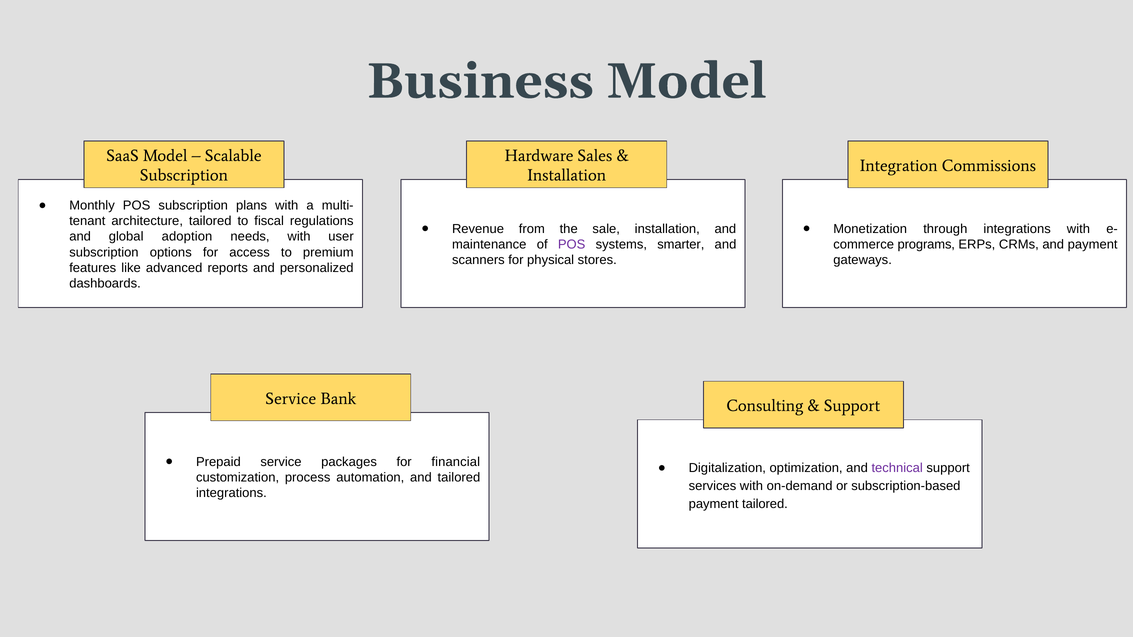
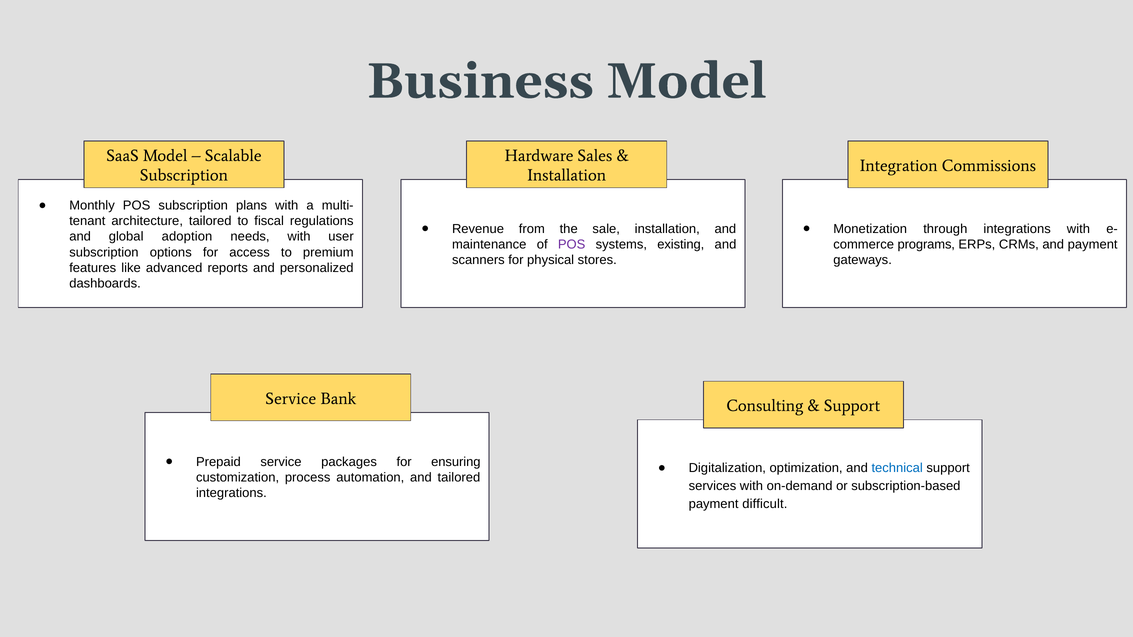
smarter: smarter -> existing (681, 245)
financial: financial -> ensuring (456, 462)
technical colour: purple -> blue (897, 468)
payment tailored: tailored -> difficult (765, 504)
